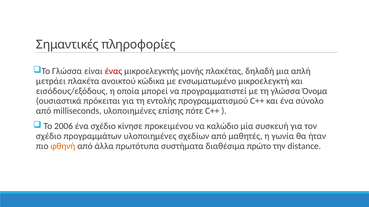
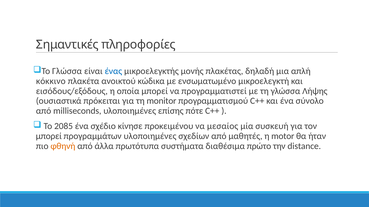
ένας colour: red -> blue (113, 71)
μετράει: μετράει -> κόκκινο (51, 81)
Όνομα: Όνομα -> Λήψης (315, 91)
εντολής: εντολής -> monitor (161, 101)
2006: 2006 -> 2085 (64, 127)
καλώδιο: καλώδιο -> μεσαίος (223, 127)
σχέδιο: σχέδιο -> μπορεί (49, 136)
γωνία: γωνία -> motor (283, 136)
